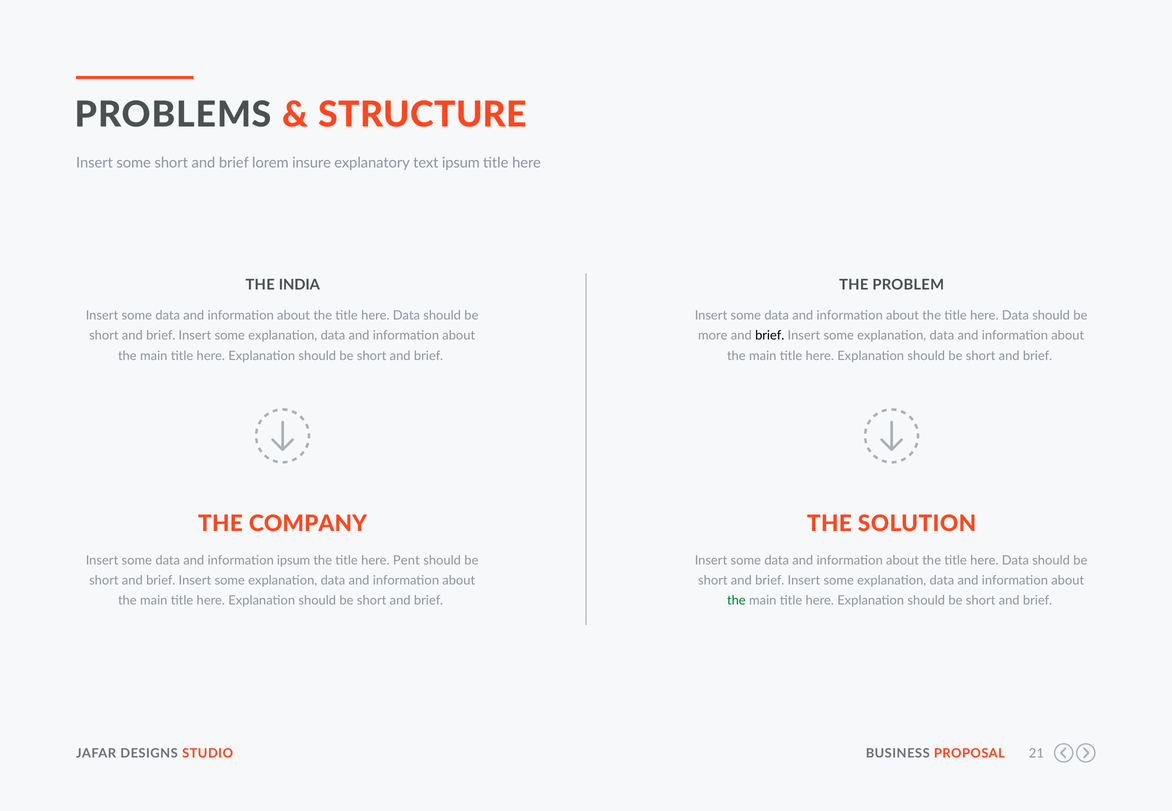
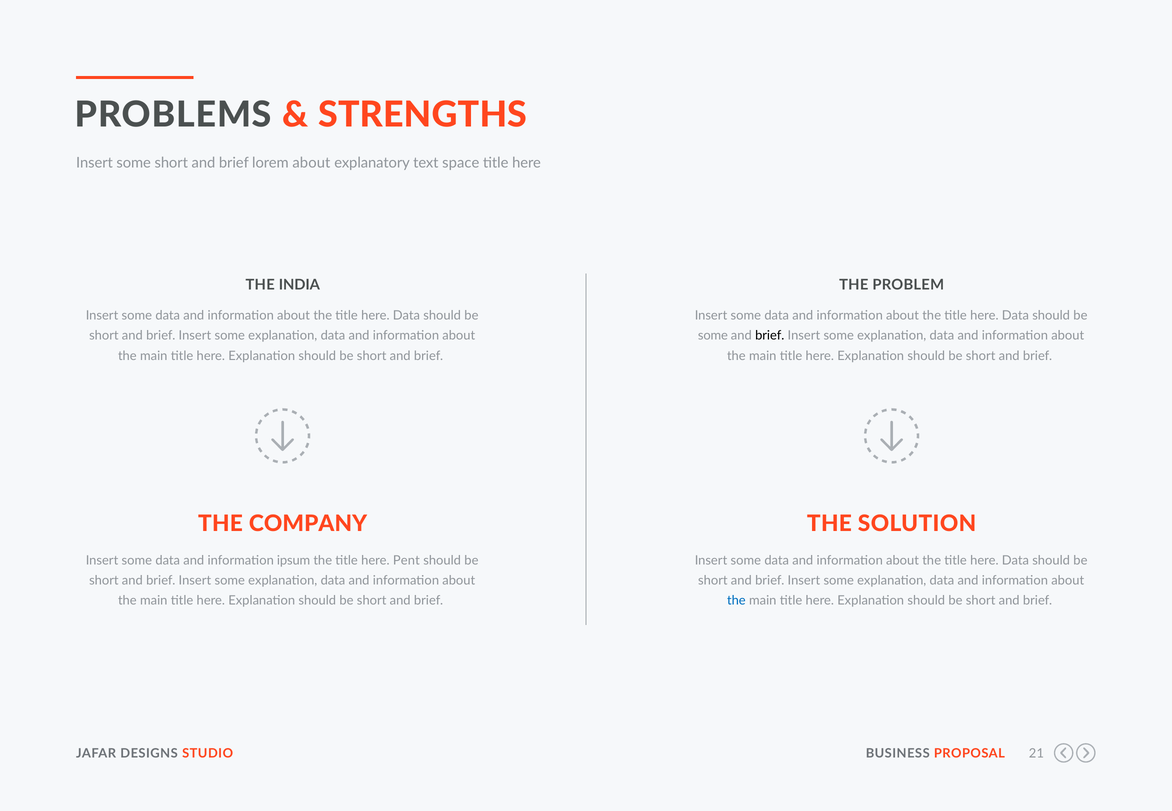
STRUCTURE: STRUCTURE -> STRENGTHS (423, 115)
lorem insure: insure -> about (311, 163)
text ipsum: ipsum -> space (461, 163)
more: more -> some (713, 336)
the colour: green -> blue (736, 601)
